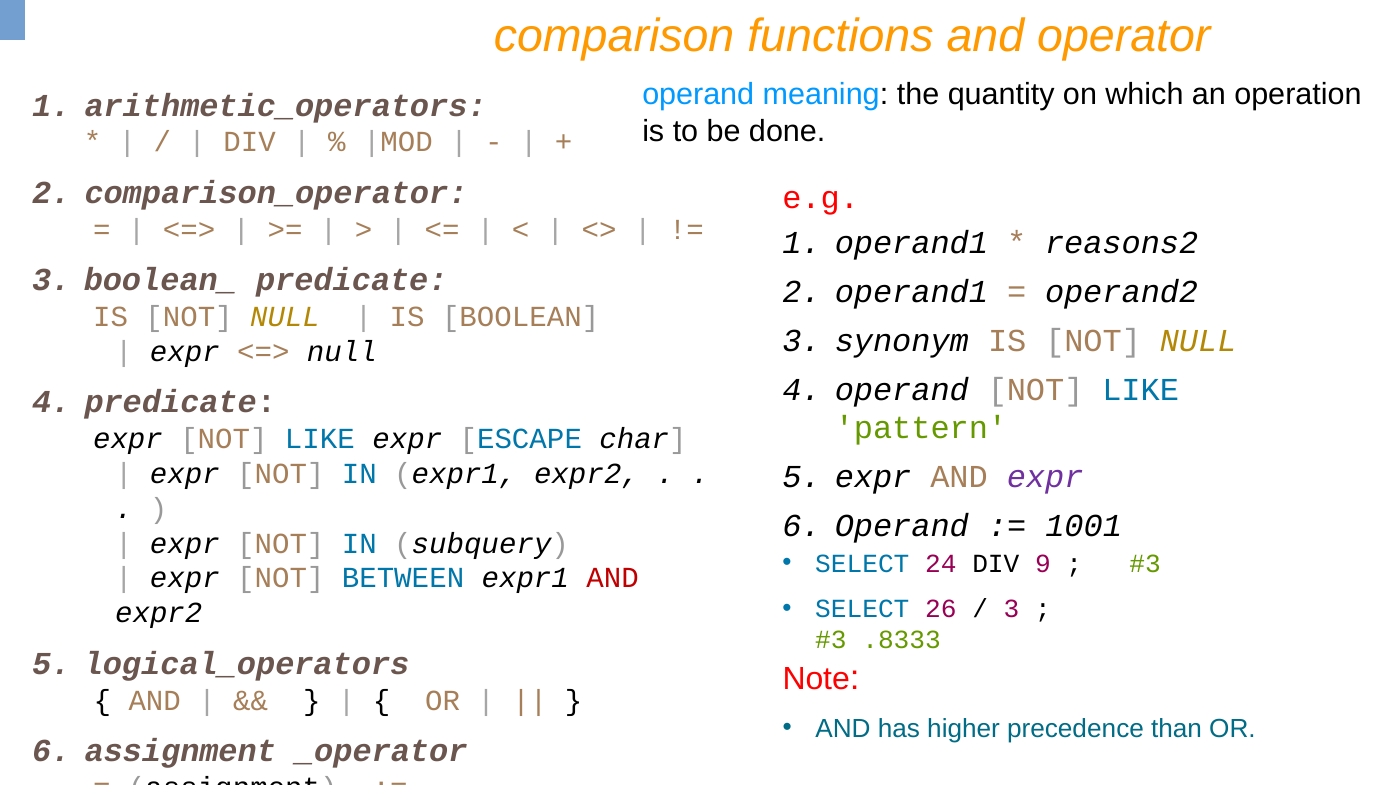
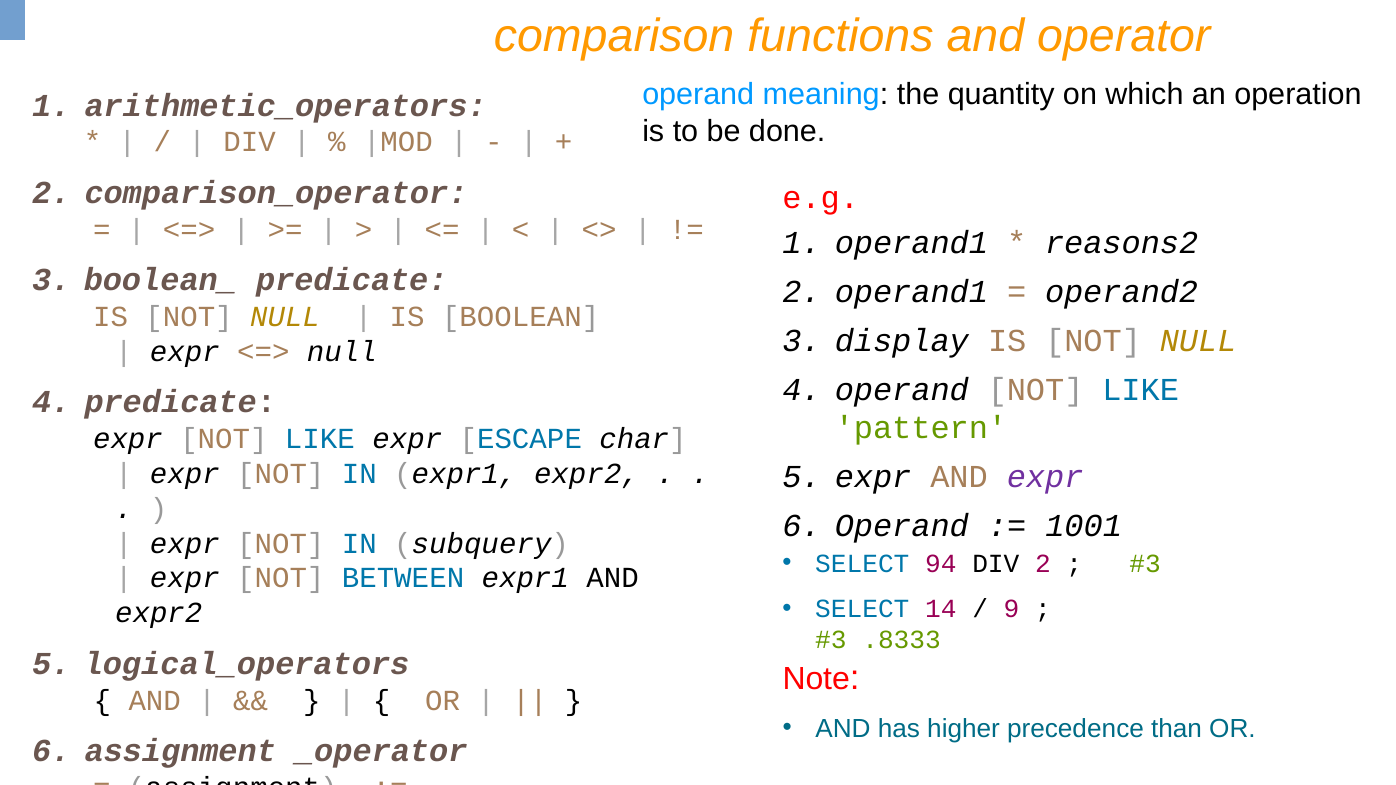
synonym: synonym -> display (902, 341)
24: 24 -> 94 (941, 564)
DIV 9: 9 -> 2 (1043, 564)
AND colour: red -> black (613, 579)
26: 26 -> 14 (941, 609)
3: 3 -> 9 (1012, 609)
